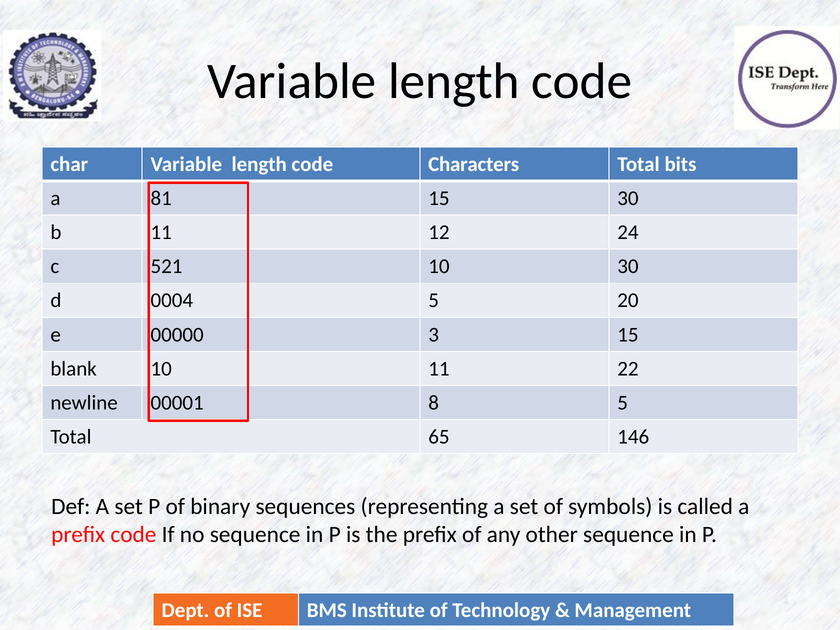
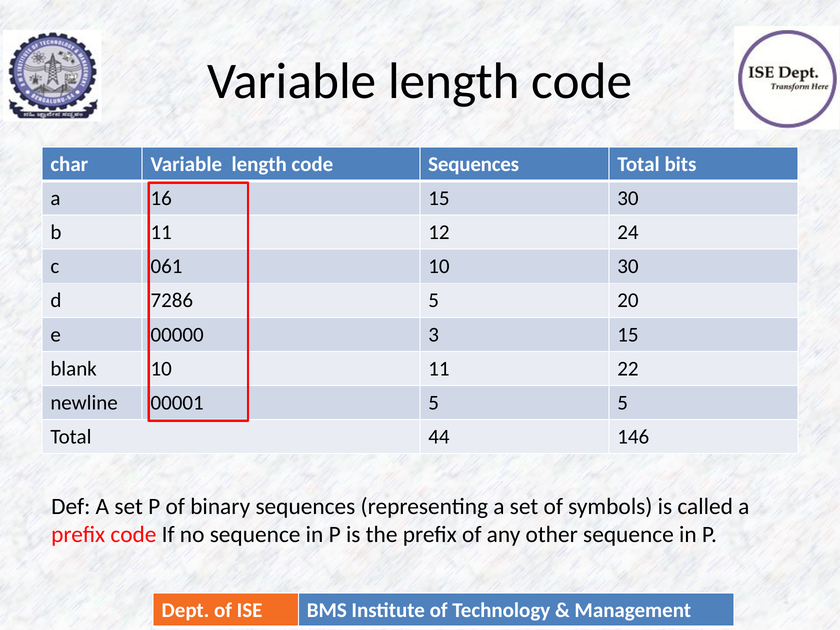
code Characters: Characters -> Sequences (474, 164)
81: 81 -> 16 (161, 198)
521: 521 -> 061 (167, 266)
0004: 0004 -> 7286 (172, 301)
00001 8: 8 -> 5 (434, 403)
65: 65 -> 44 (439, 437)
